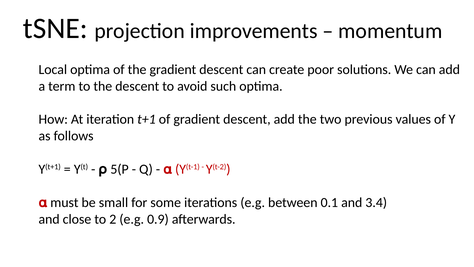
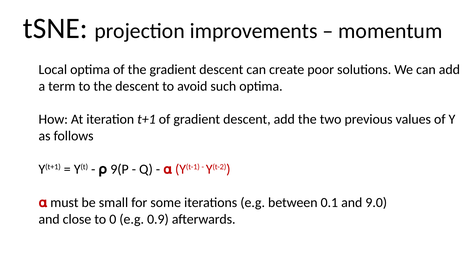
5(P: 5(P -> 9(P (120, 169)
3.4: 3.4 -> 9.0 (376, 202)
2: 2 -> 0 (113, 219)
